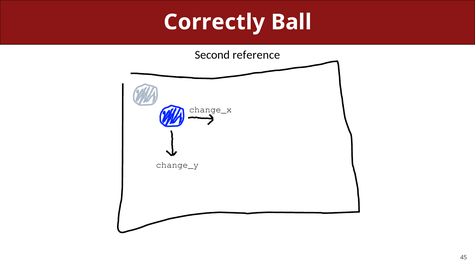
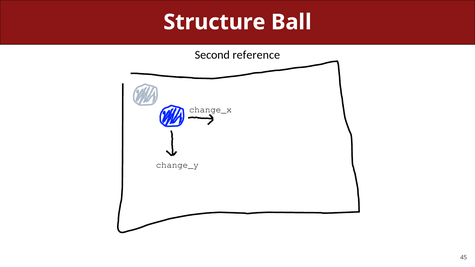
Correctly: Correctly -> Structure (214, 22)
